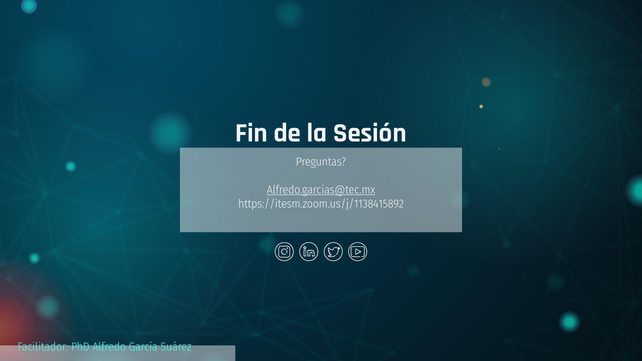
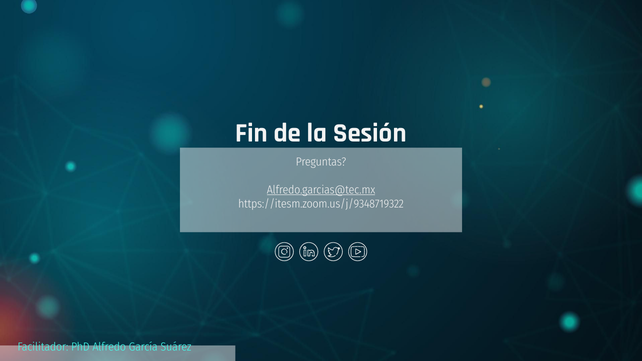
https://itesm.zoom.us/j/1138415892: https://itesm.zoom.us/j/1138415892 -> https://itesm.zoom.us/j/9348719322 (321, 204)
